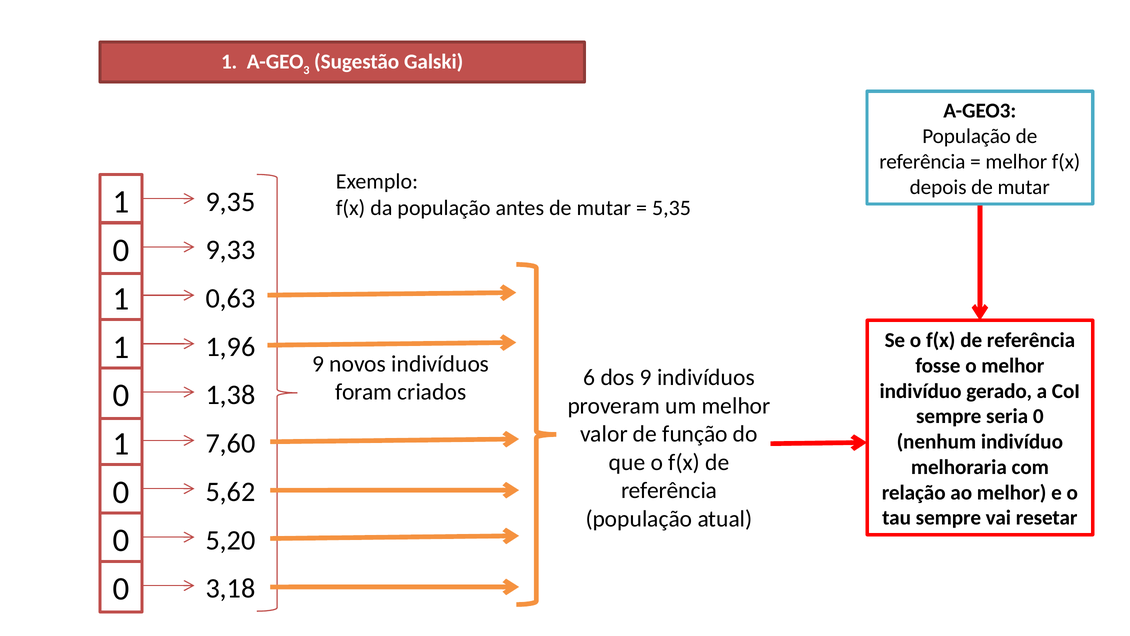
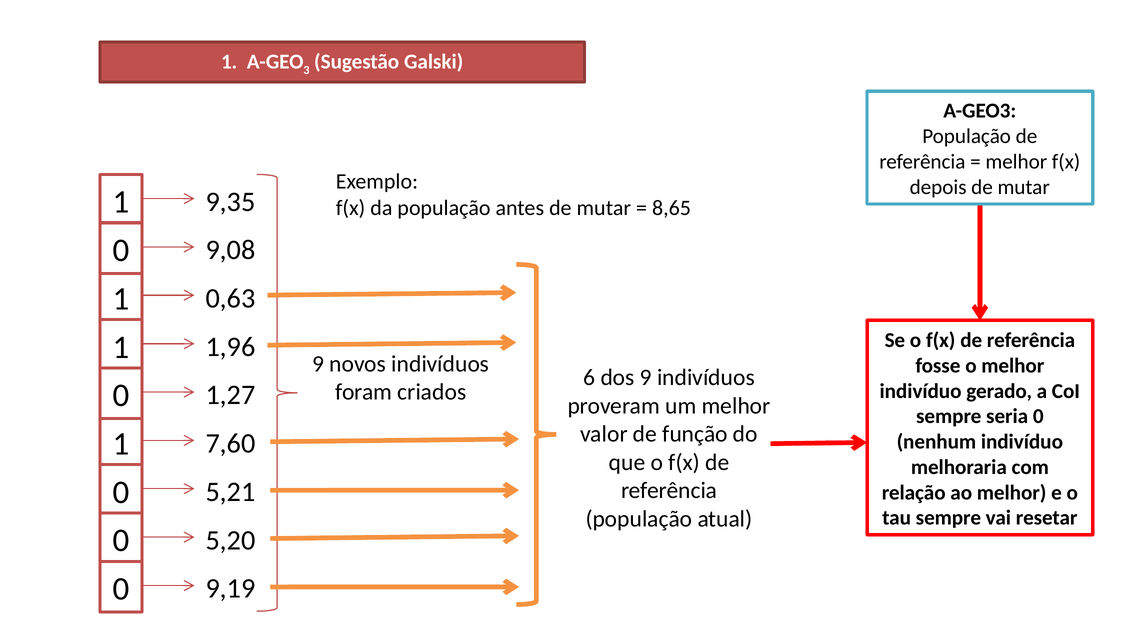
5,35: 5,35 -> 8,65 (671, 208)
9,33: 9,33 -> 9,08 (231, 250)
1,38: 1,38 -> 1,27 (231, 395)
5,62: 5,62 -> 5,21 (231, 492)
3,18: 3,18 -> 9,19 (231, 589)
